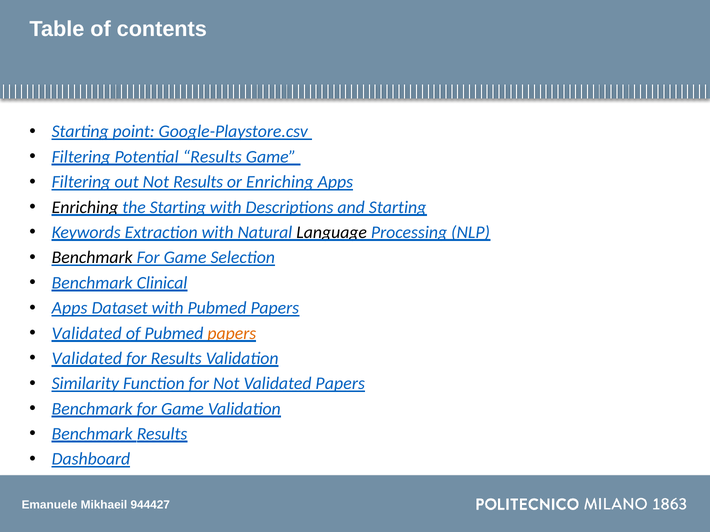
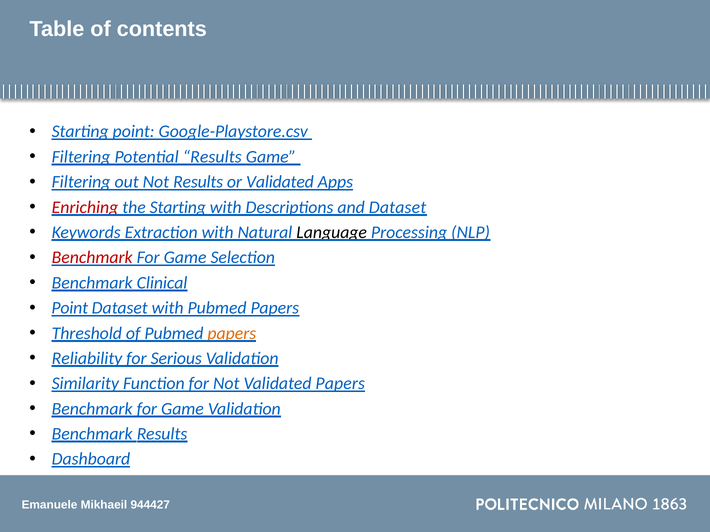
or Enriching: Enriching -> Validated (280, 182)
Enriching colour: black -> red (85, 207)
and Starting: Starting -> Dataset (398, 207)
Benchmark colour: black -> red (92, 258)
Apps: Apps -> Point (70, 308)
Validated: Validated -> Threshold (87, 333)
Validated: Validated -> Reliability (87, 359)
for Results: Results -> Serious (176, 359)
